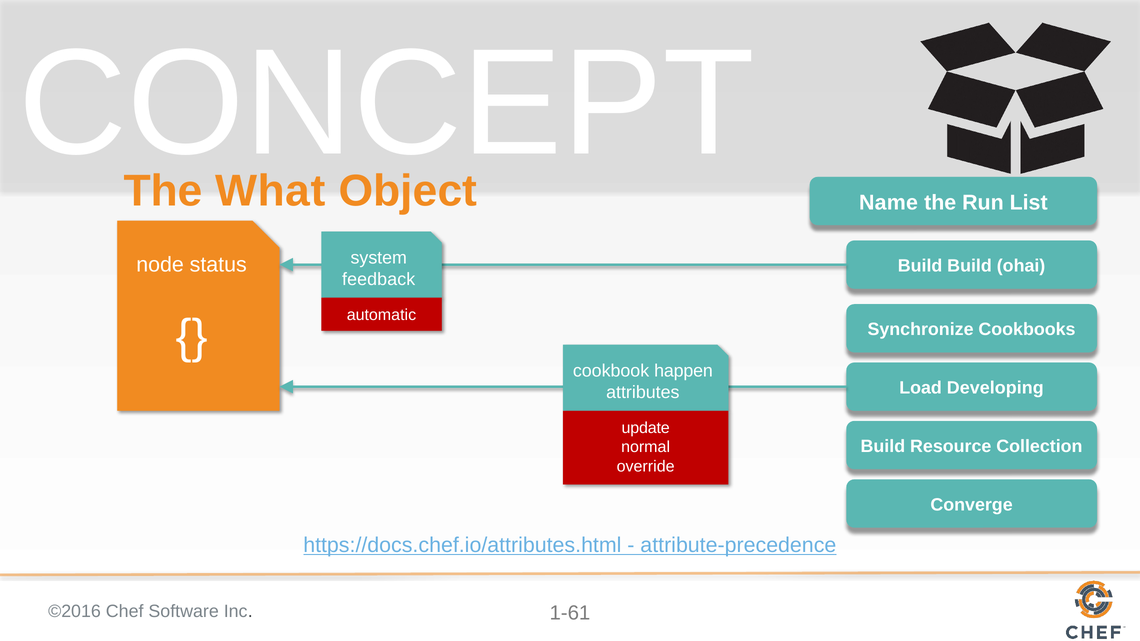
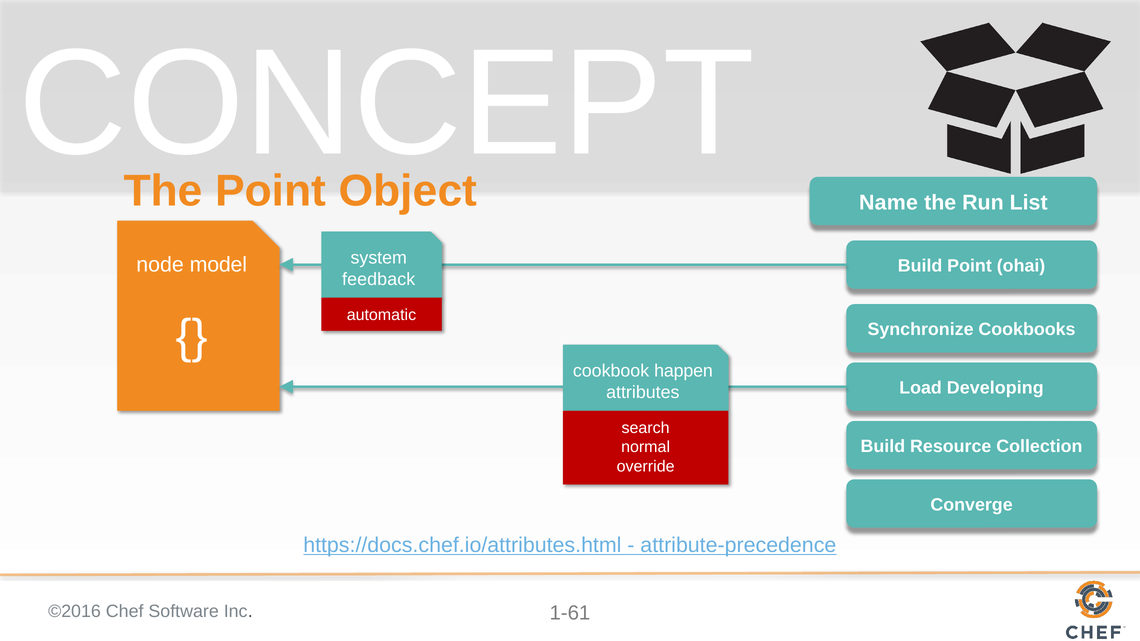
The What: What -> Point (271, 191)
status: status -> model (218, 265)
Build Build: Build -> Point (970, 266)
update: update -> search (646, 428)
